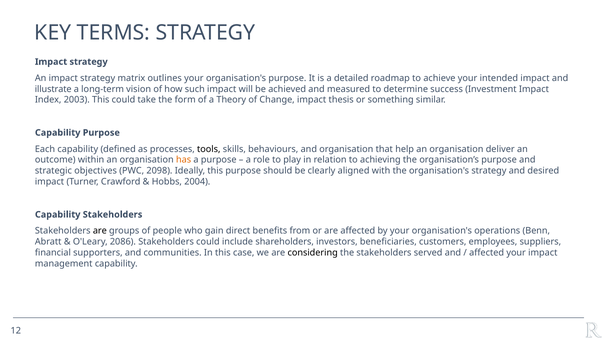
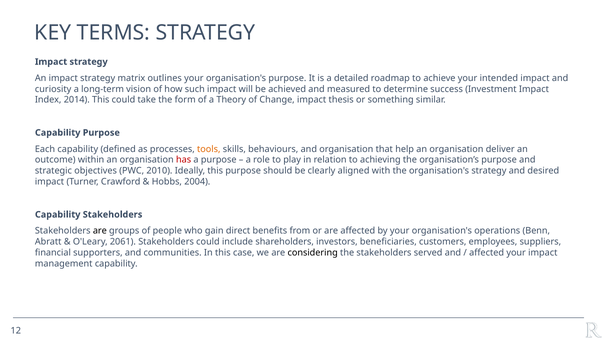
illustrate: illustrate -> curiosity (53, 89)
2003: 2003 -> 2014 (77, 100)
tools colour: black -> orange (209, 149)
has colour: orange -> red (184, 160)
2098: 2098 -> 2010 (159, 171)
2086: 2086 -> 2061 (123, 241)
